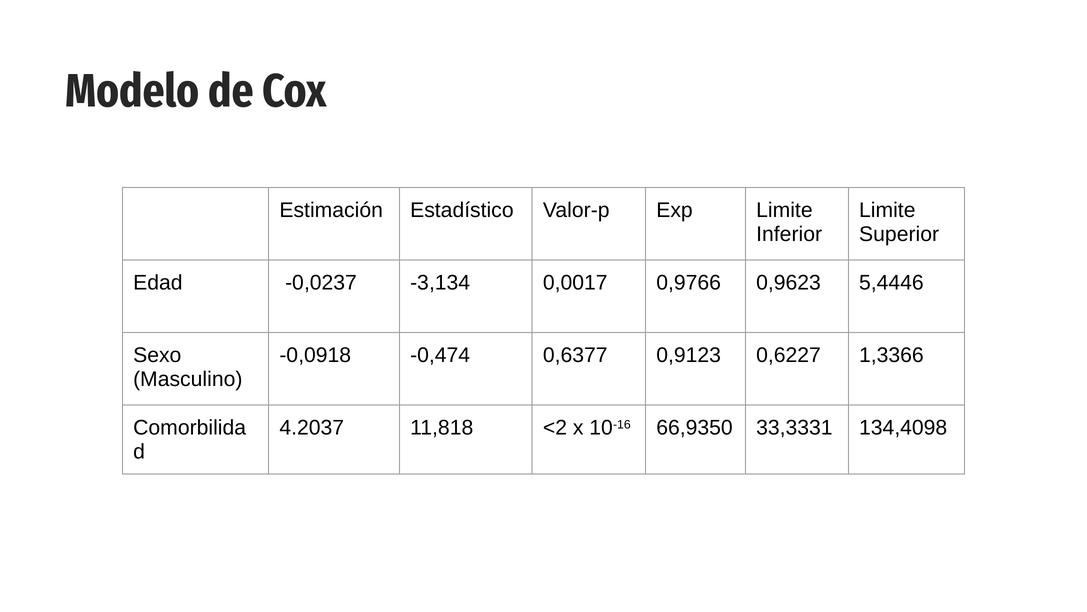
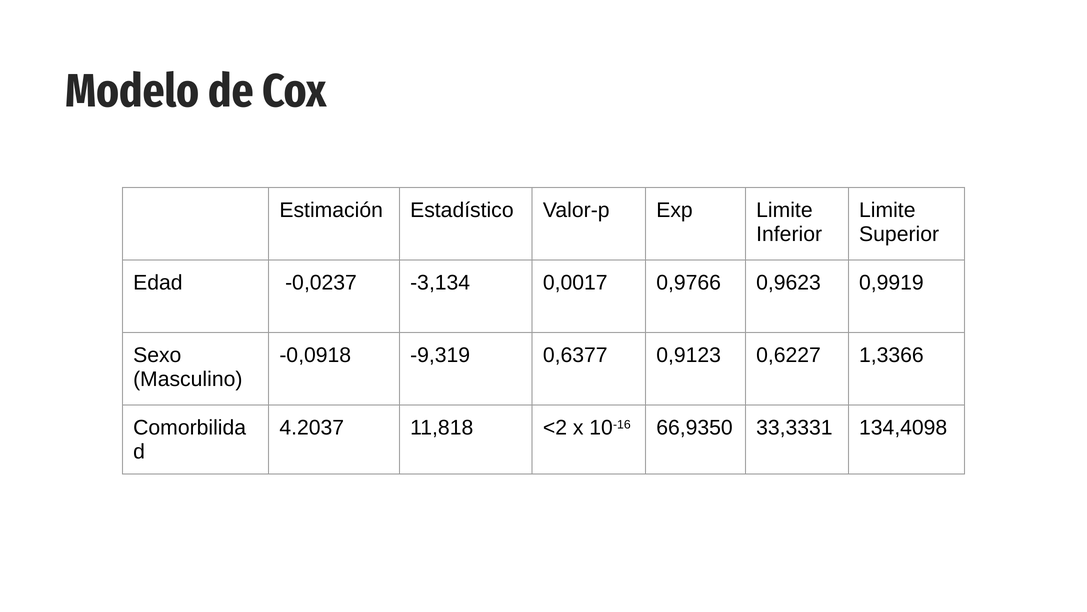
5,4446: 5,4446 -> 0,9919 (891, 283)
-0,474: -0,474 -> -9,319 (440, 355)
